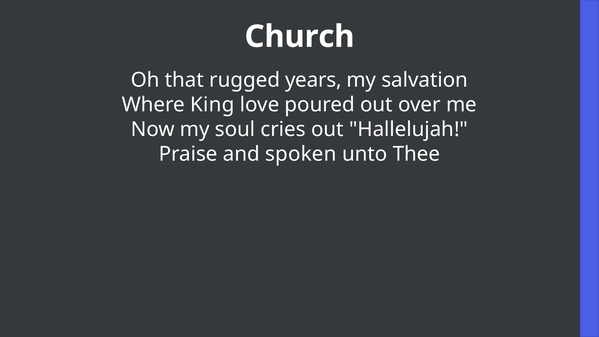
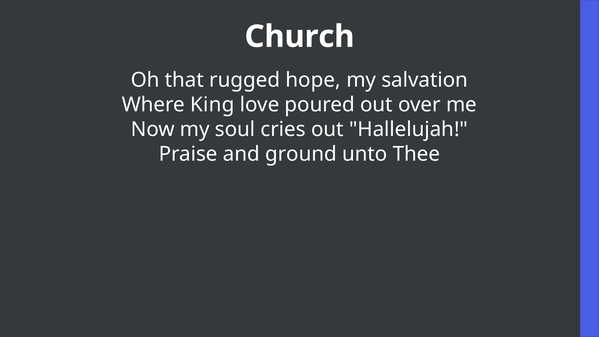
years: years -> hope (313, 80)
spoken: spoken -> ground (301, 154)
